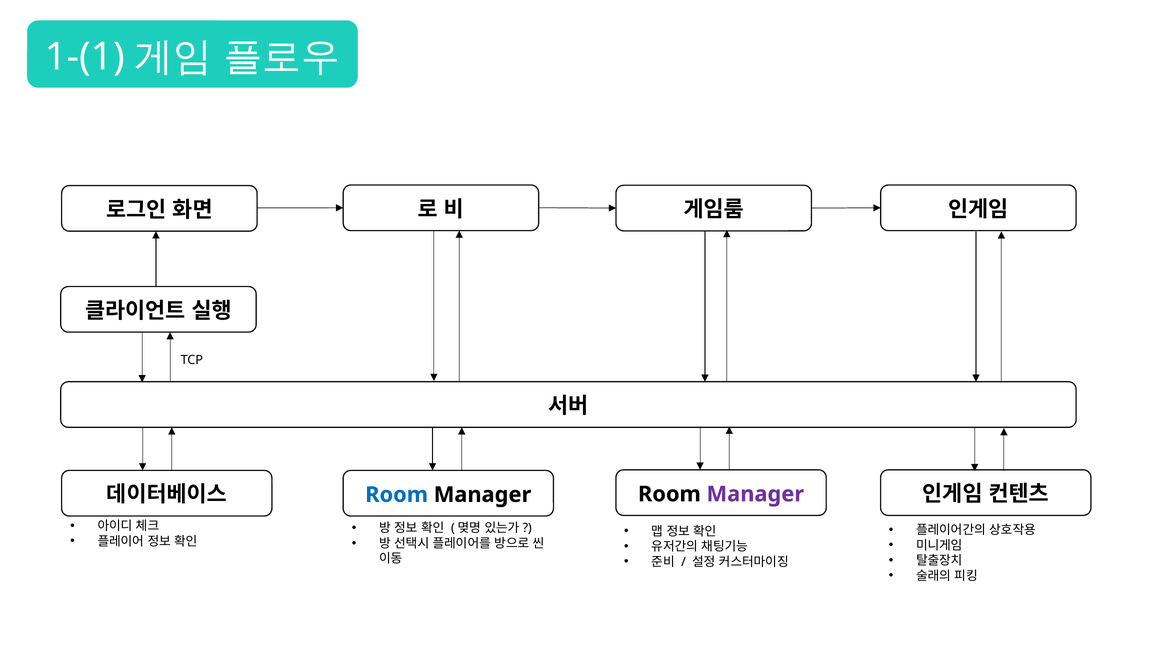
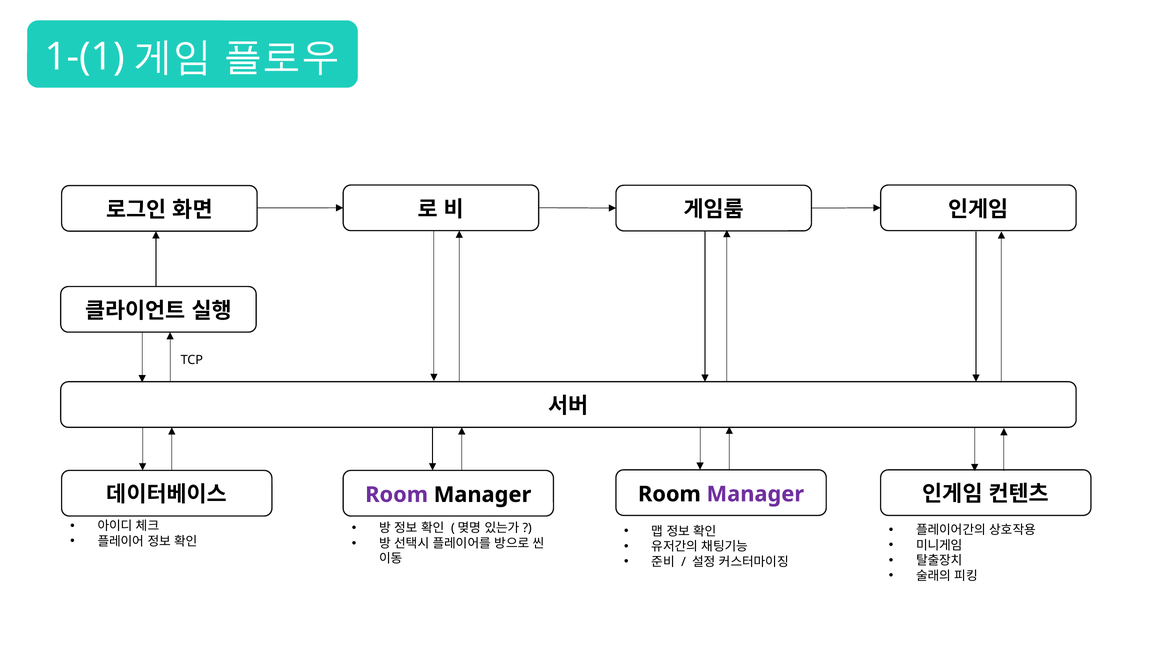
Room colour: blue -> purple (397, 495)
